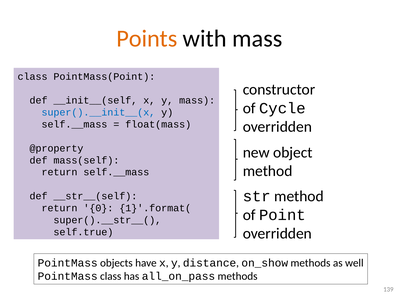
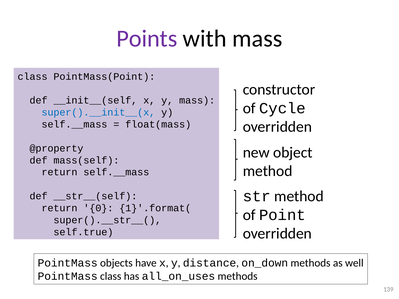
Points colour: orange -> purple (147, 39)
on_show: on_show -> on_down (265, 263)
all_on_pass: all_on_pass -> all_on_uses (178, 277)
